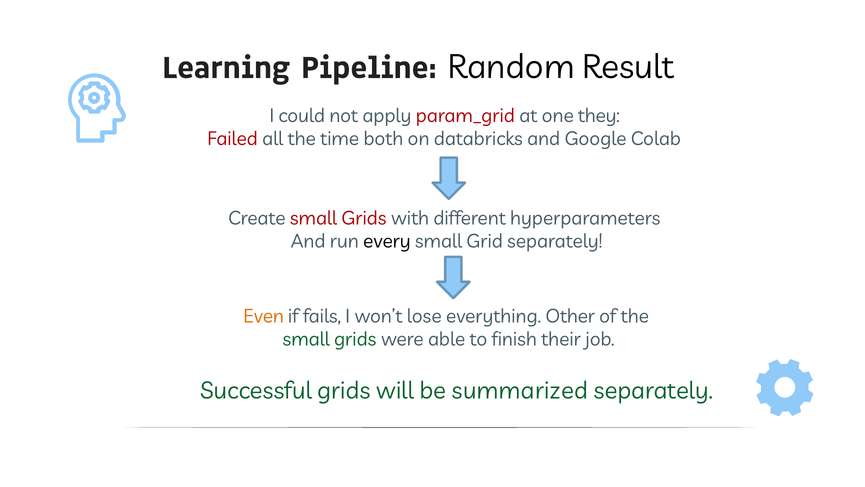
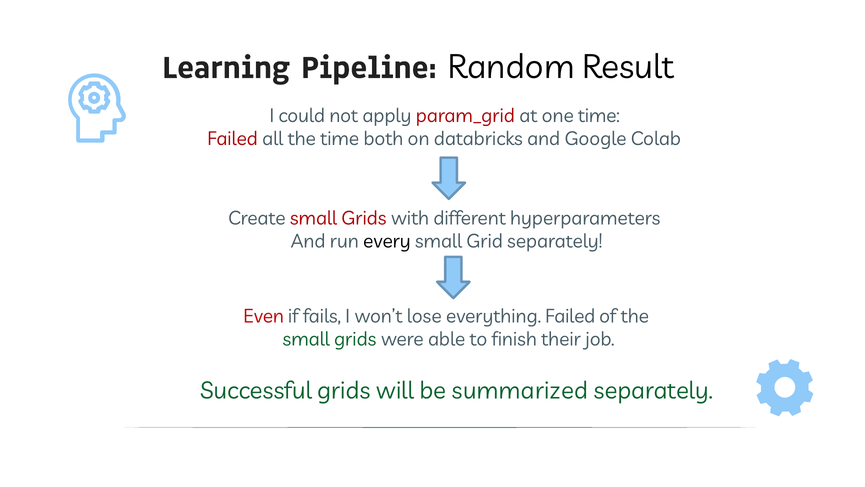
one they: they -> time (599, 116)
Even colour: orange -> red (264, 316)
everything Other: Other -> Failed (570, 316)
